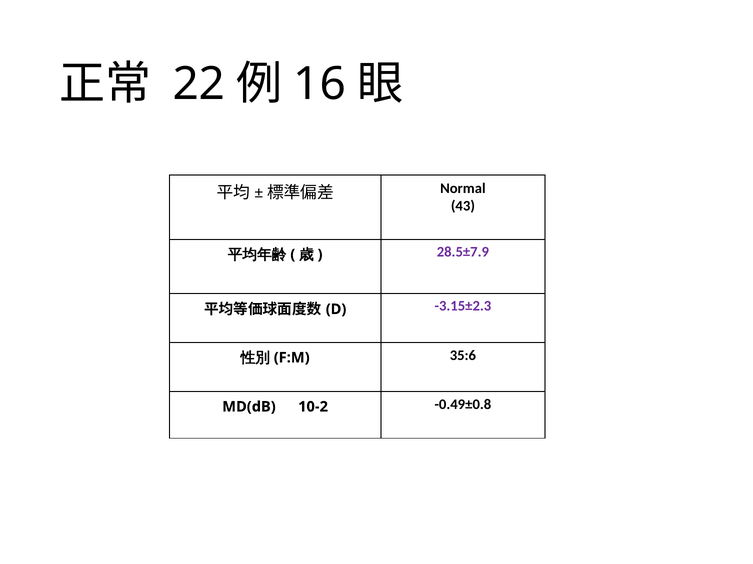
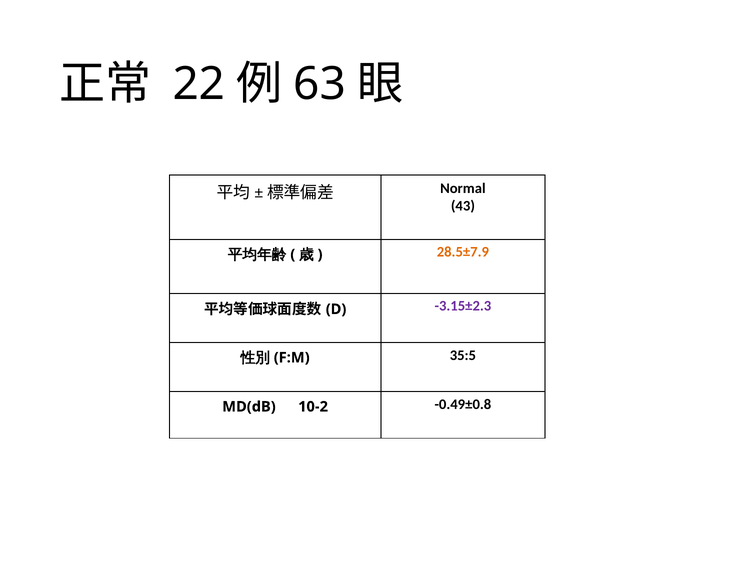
16: 16 -> 63 (320, 84)
28.5±7.9 colour: purple -> orange (463, 252)
35:6: 35:6 -> 35:5 (463, 356)
